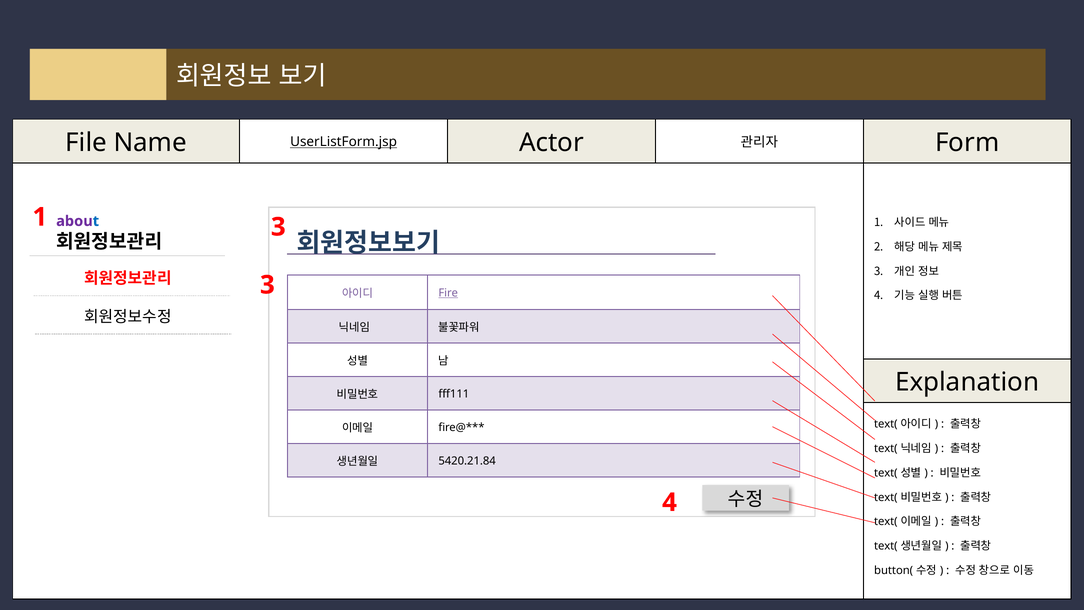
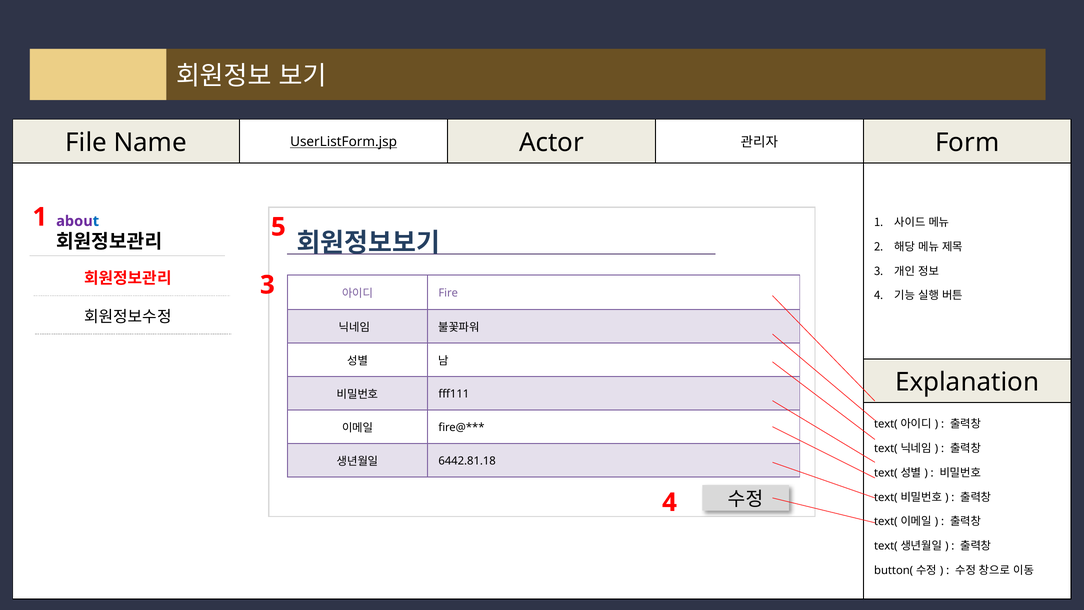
1 3: 3 -> 5 (278, 227)
Fire underline: present -> none (448, 293)
5420.21.84: 5420.21.84 -> 6442.81.18 (467, 461)
